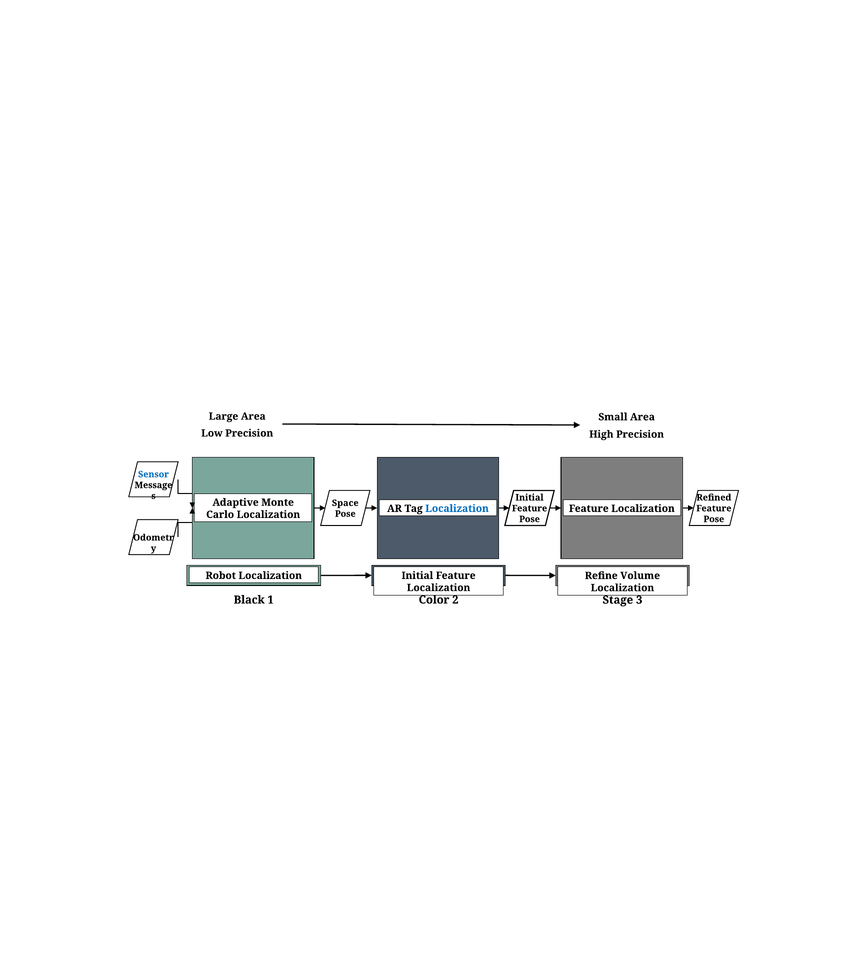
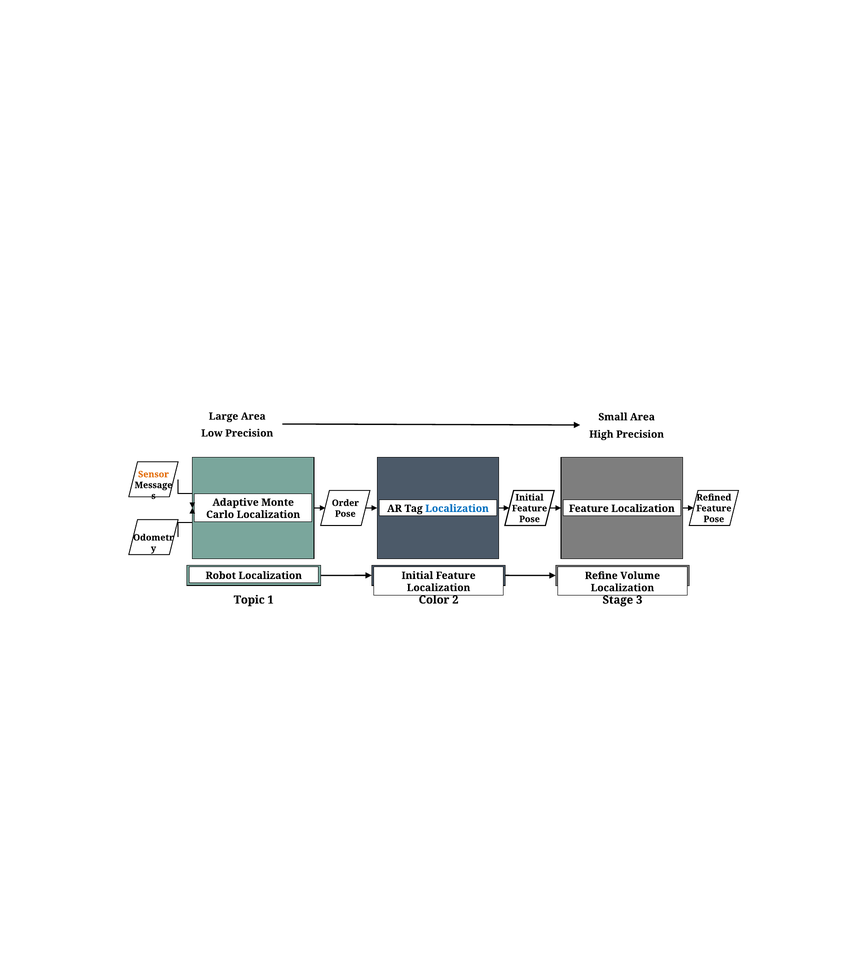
Sensor colour: blue -> orange (154, 475)
Space: Space -> Order (345, 503)
Black: Black -> Topic (249, 600)
